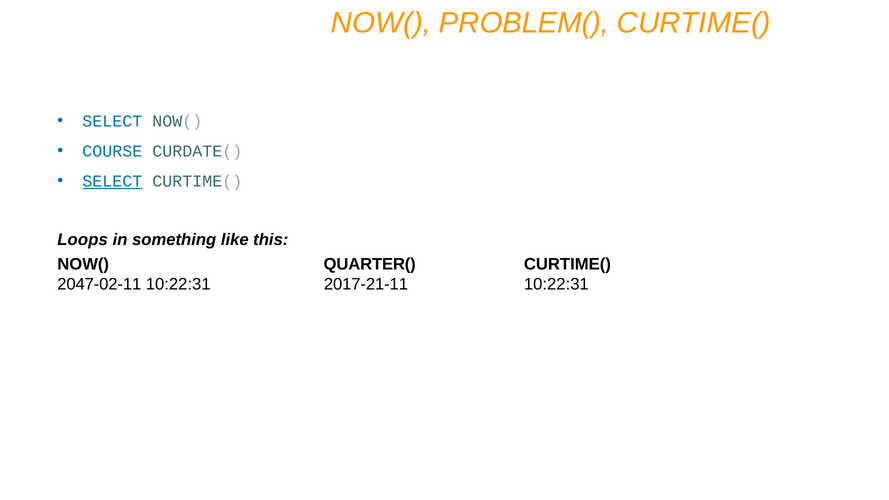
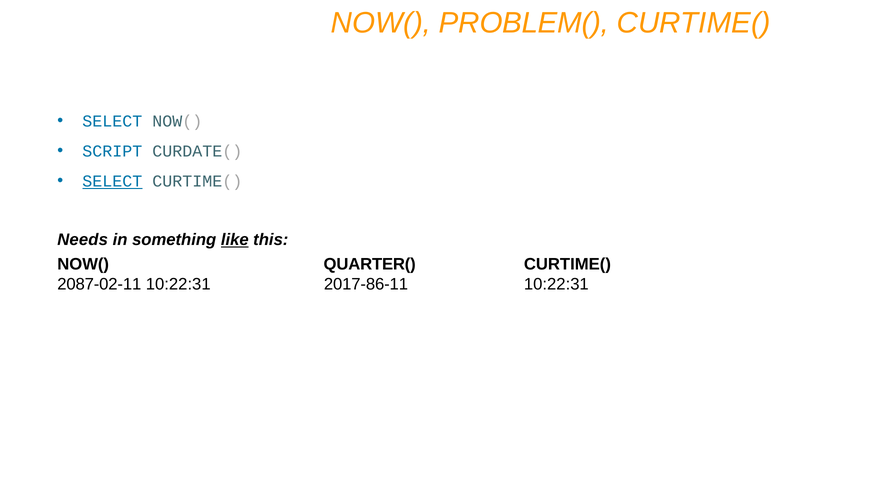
COURSE: COURSE -> SCRIPT (112, 151)
Loops: Loops -> Needs (83, 240)
like underline: none -> present (235, 240)
2047-02-11: 2047-02-11 -> 2087-02-11 (99, 284)
2017-21-11: 2017-21-11 -> 2017-86-11 (366, 284)
